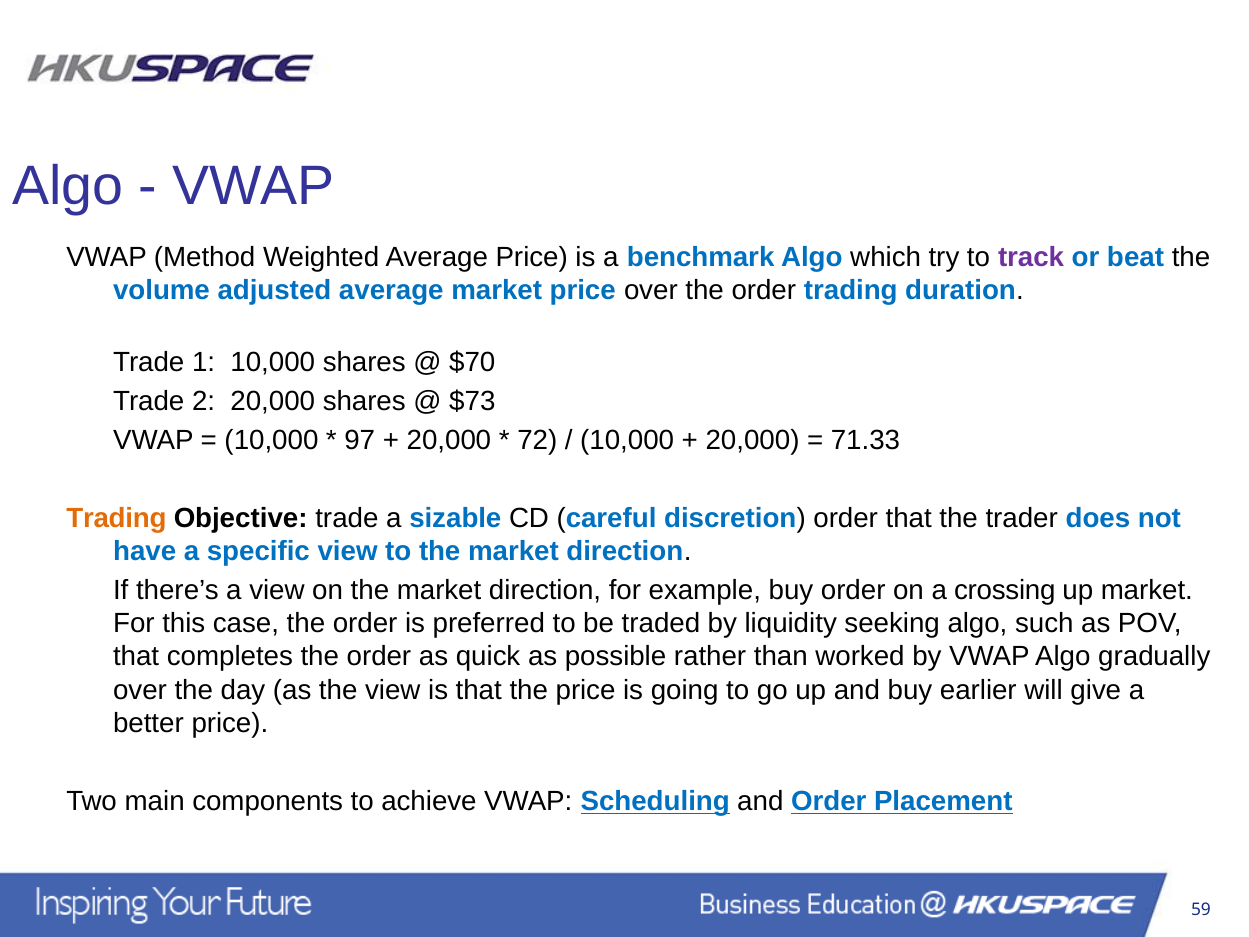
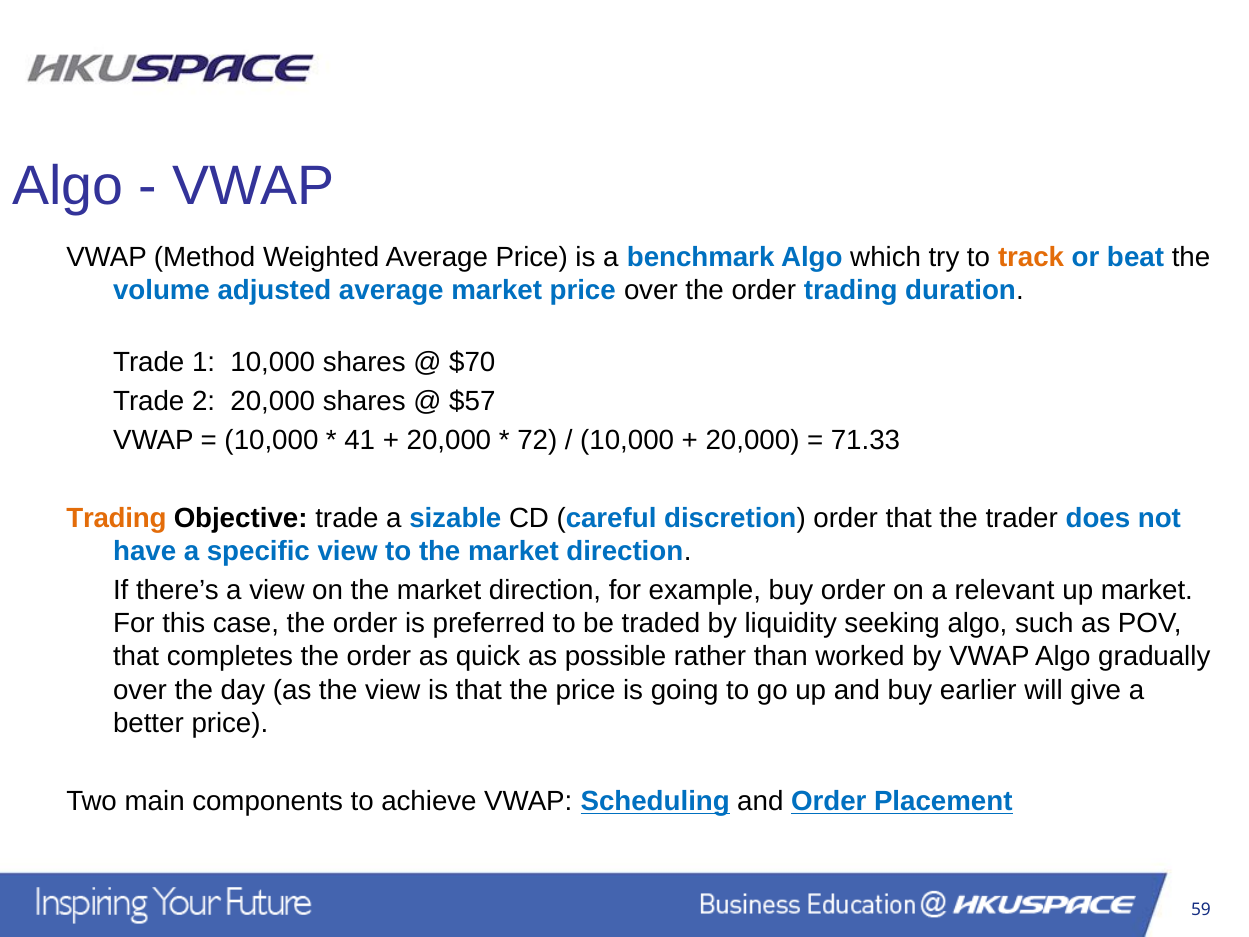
track colour: purple -> orange (1031, 257)
$73: $73 -> $57 (472, 401)
97: 97 -> 41 (360, 440)
crossing: crossing -> relevant (1005, 590)
